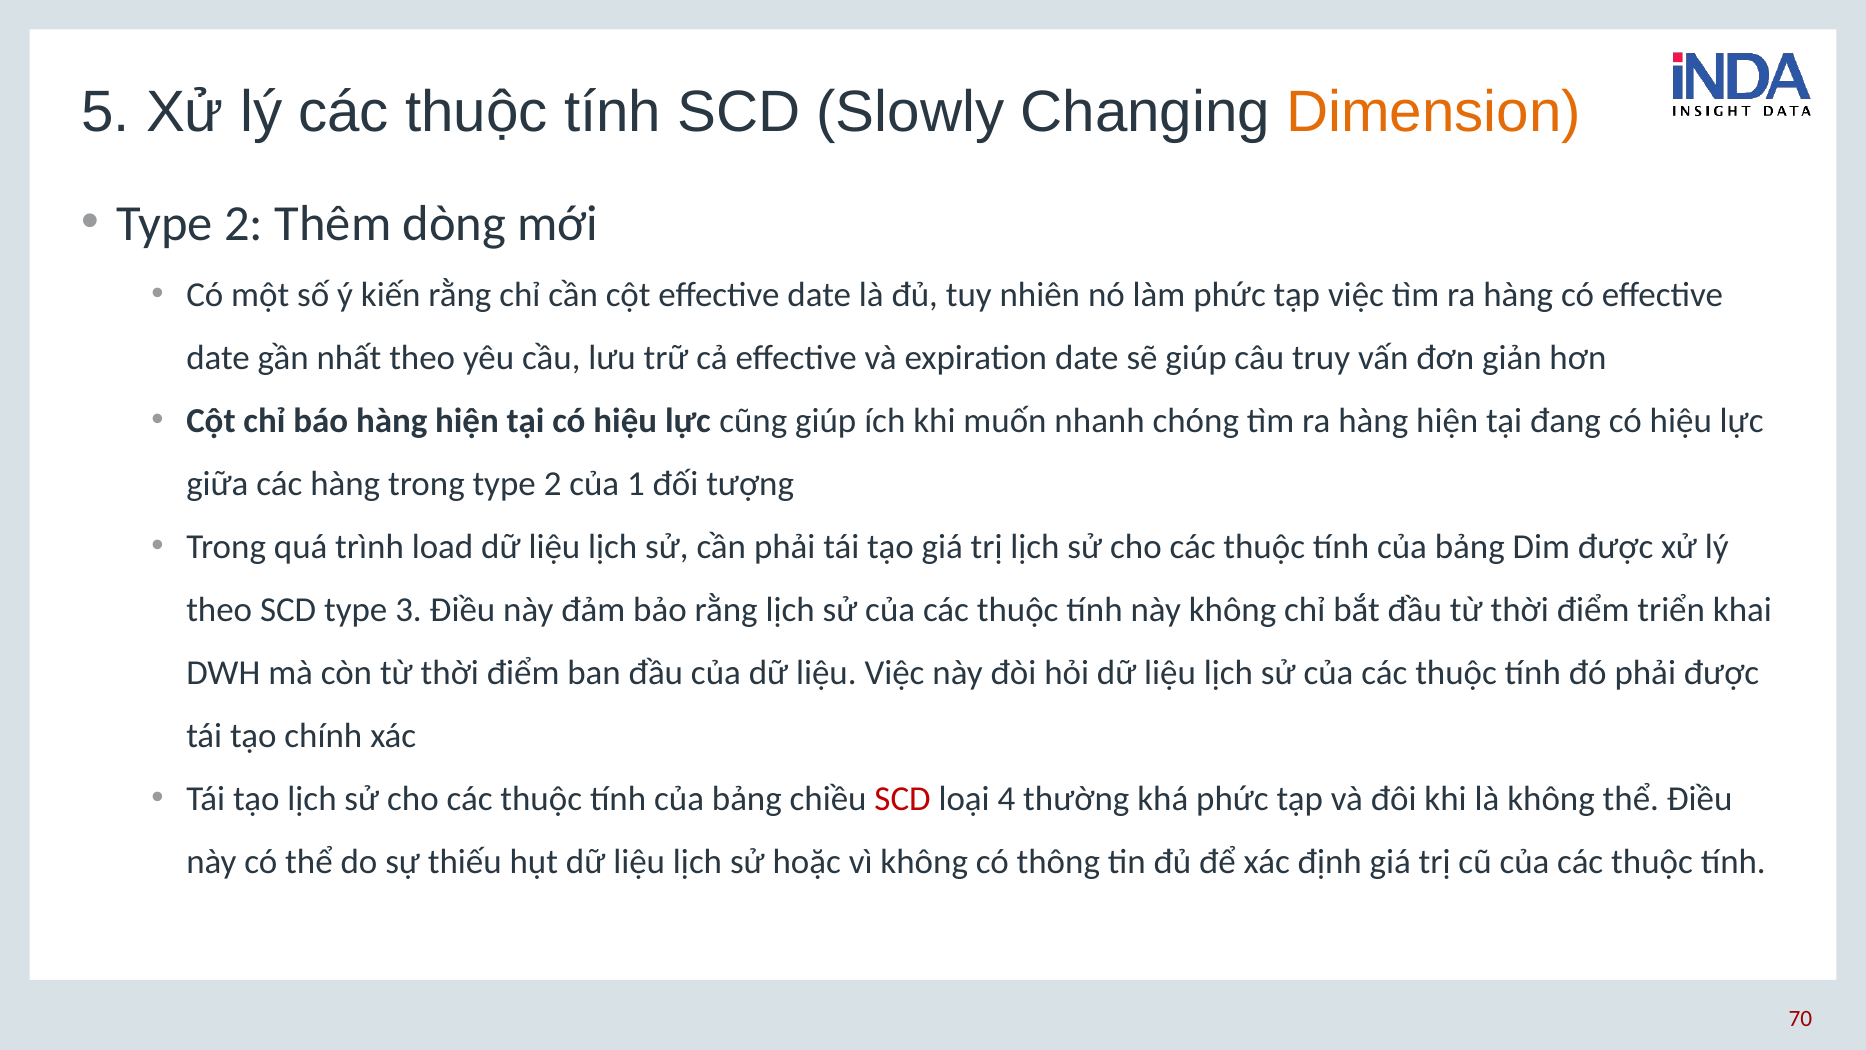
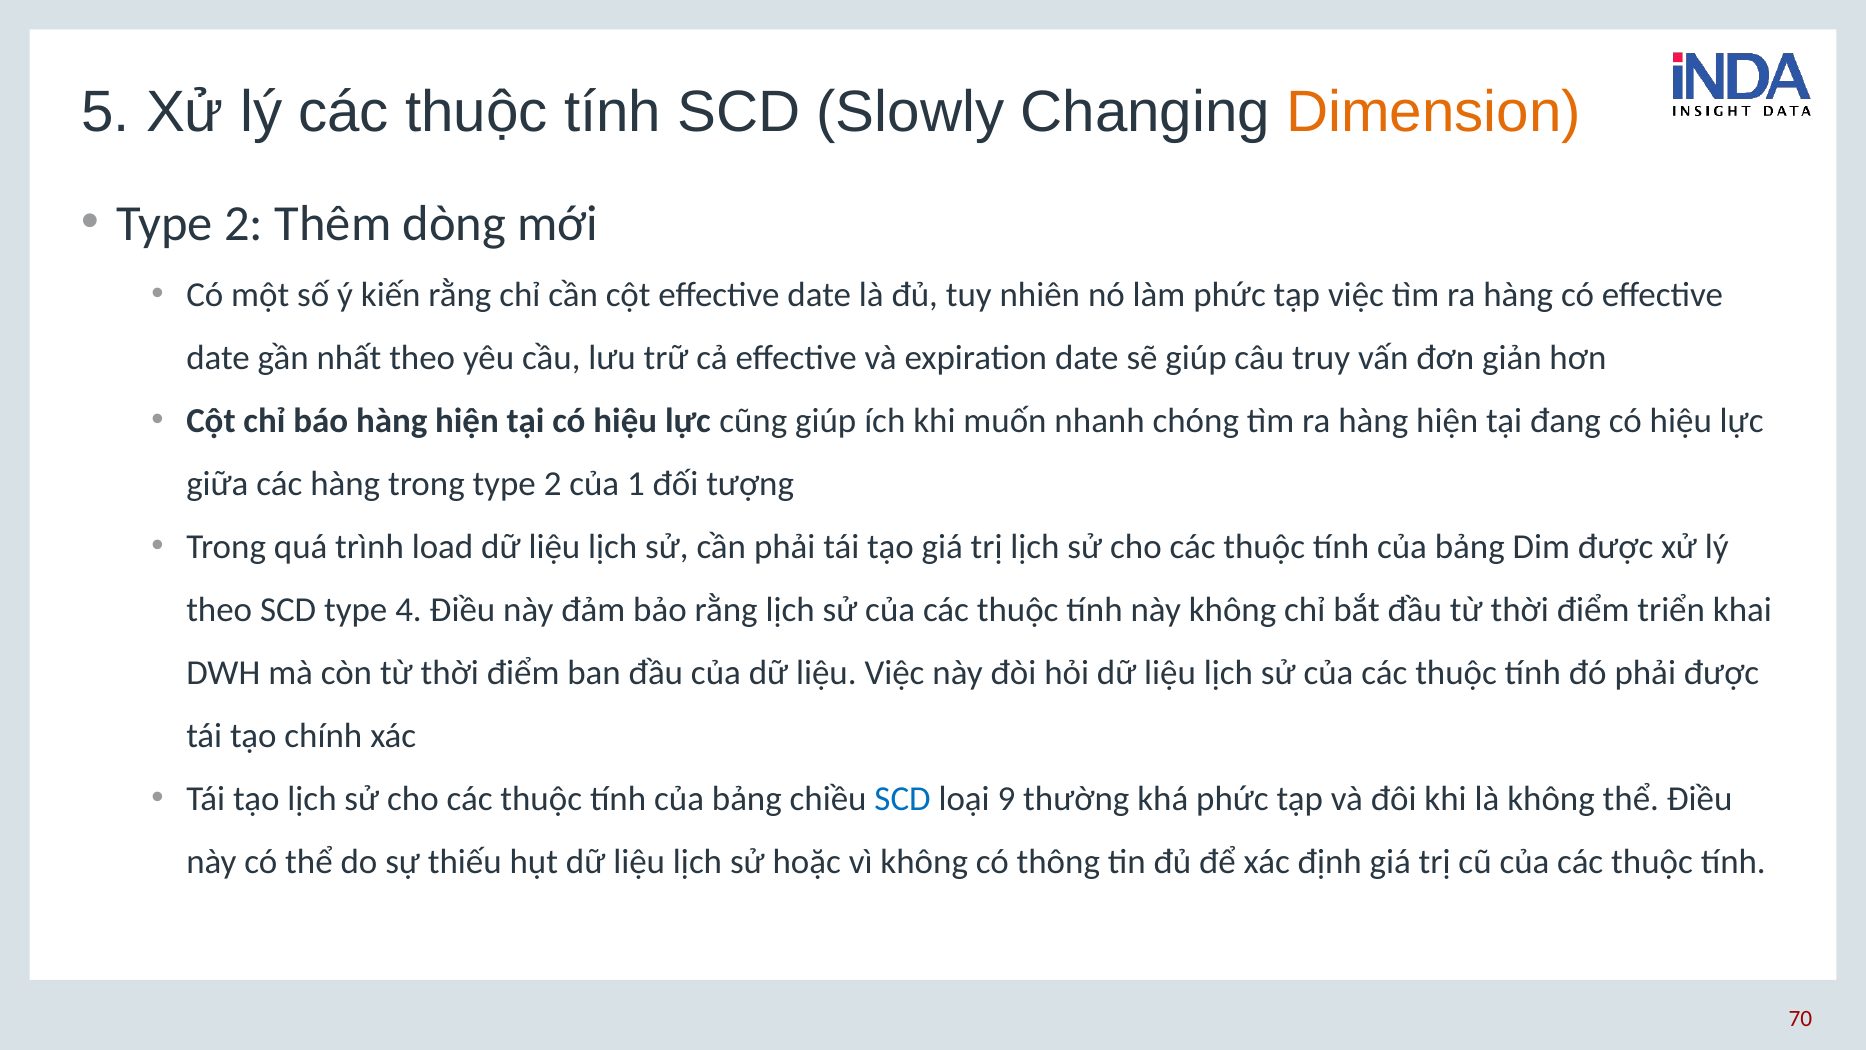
3: 3 -> 4 (409, 609)
SCD colour: red -> blue (903, 798)
4: 4 -> 9 (1006, 798)
